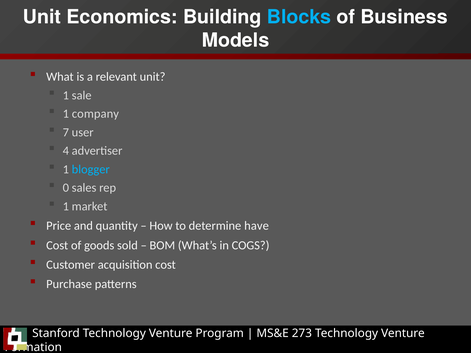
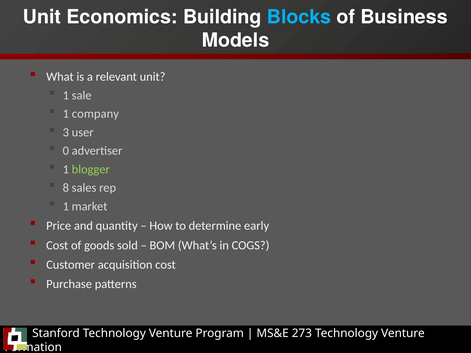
7: 7 -> 3 (66, 132)
4: 4 -> 0 (66, 151)
blogger colour: light blue -> light green (91, 169)
0: 0 -> 8 (66, 188)
have: have -> early (257, 226)
